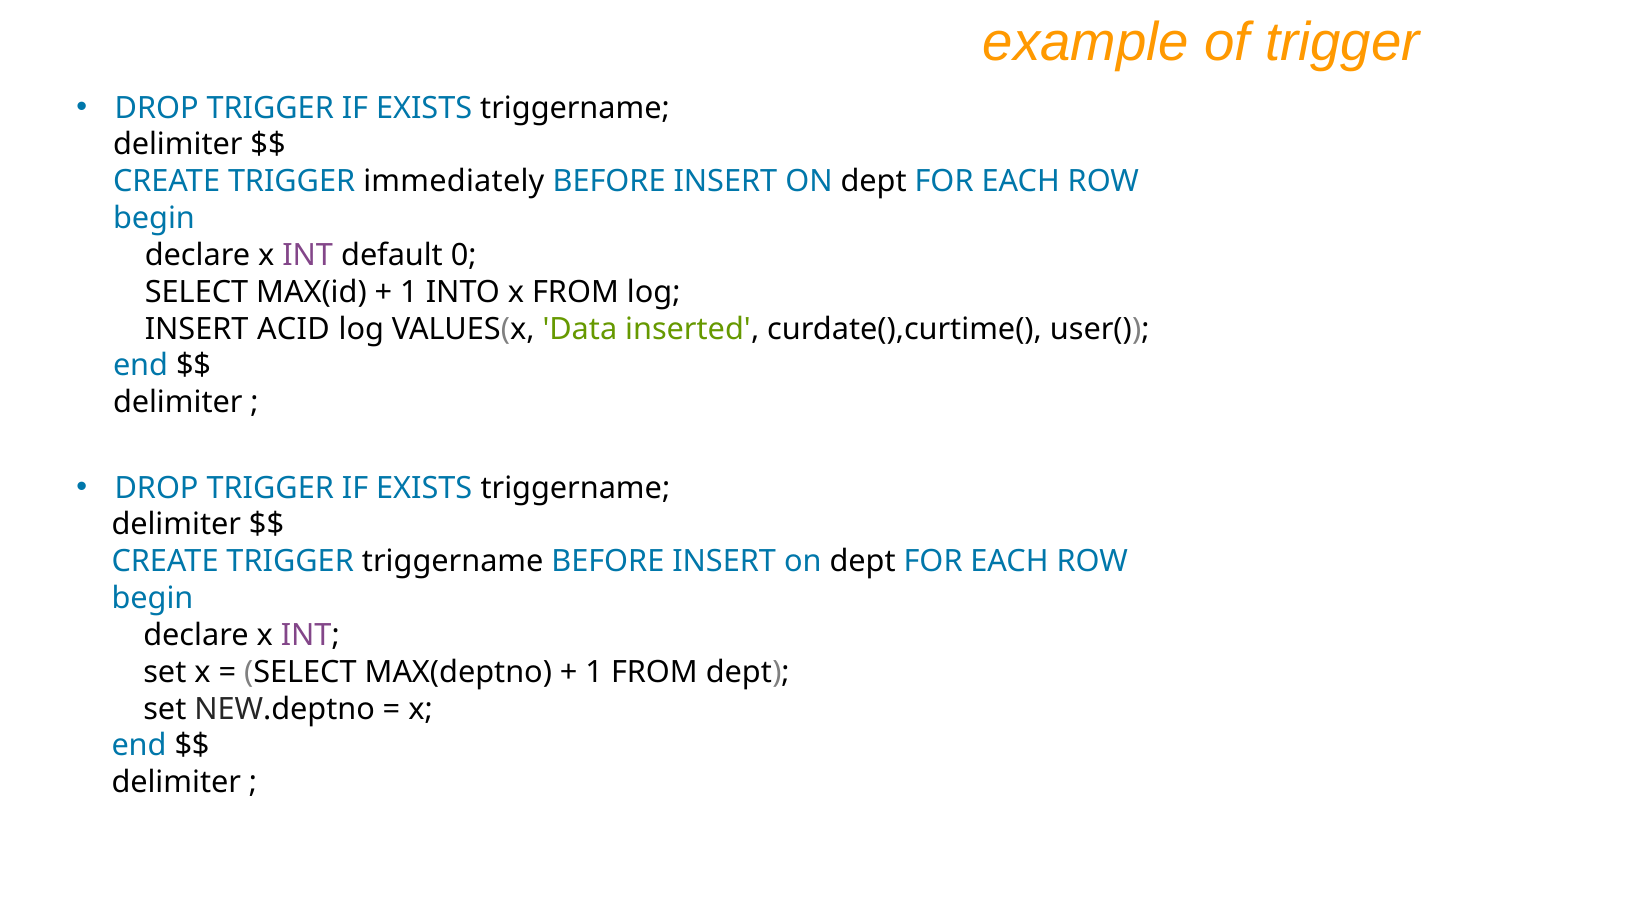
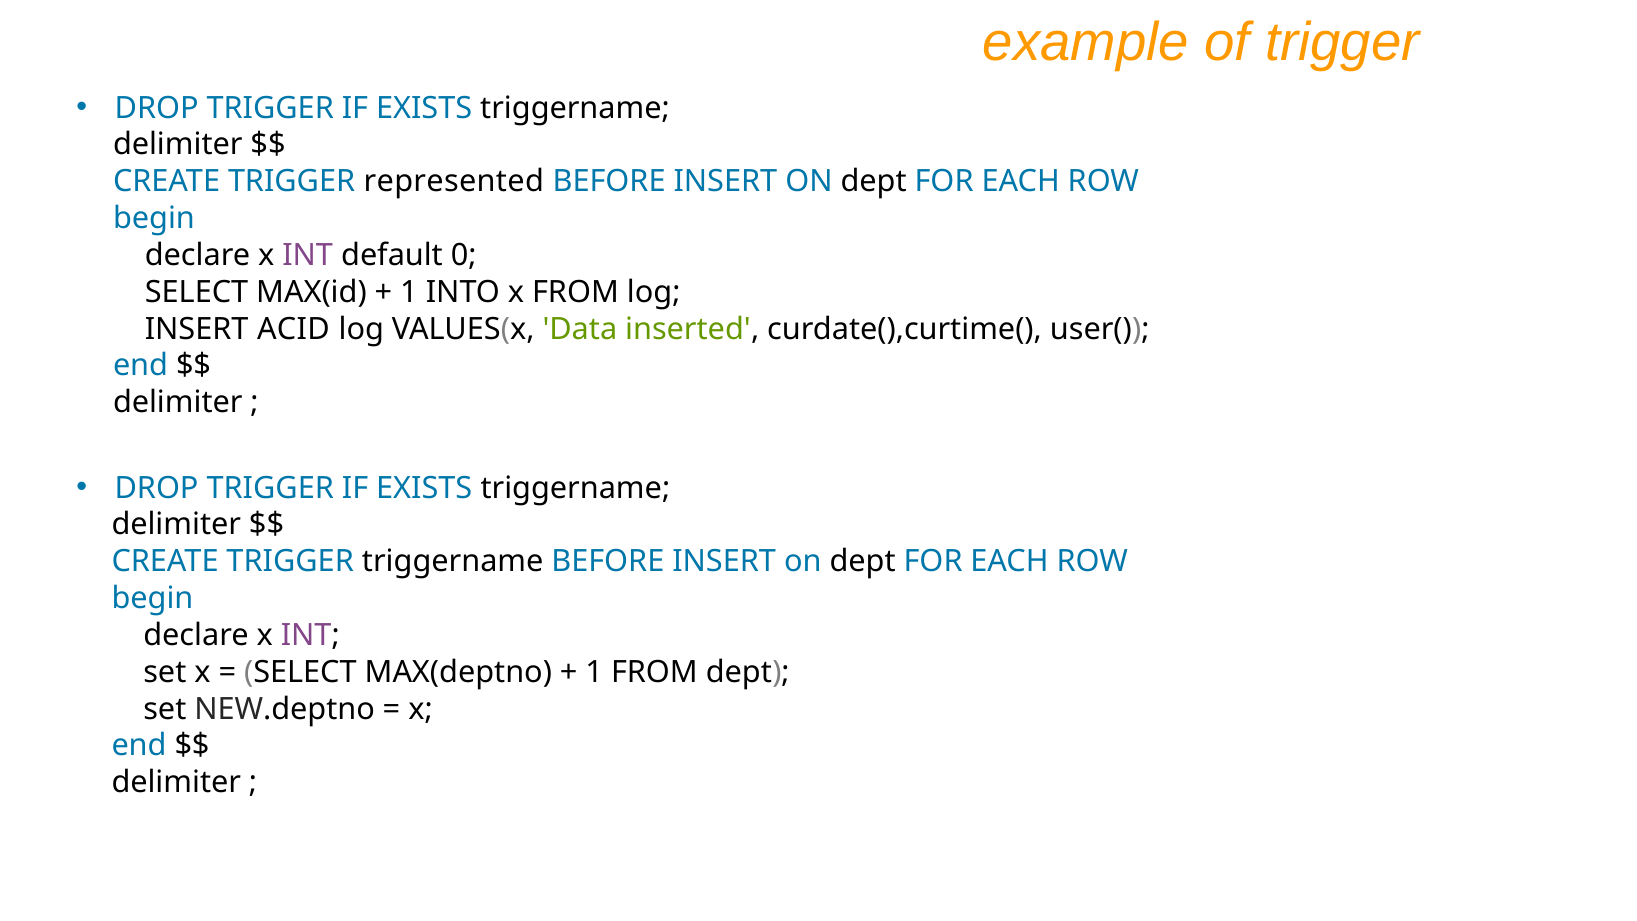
immediately: immediately -> represented (454, 182)
